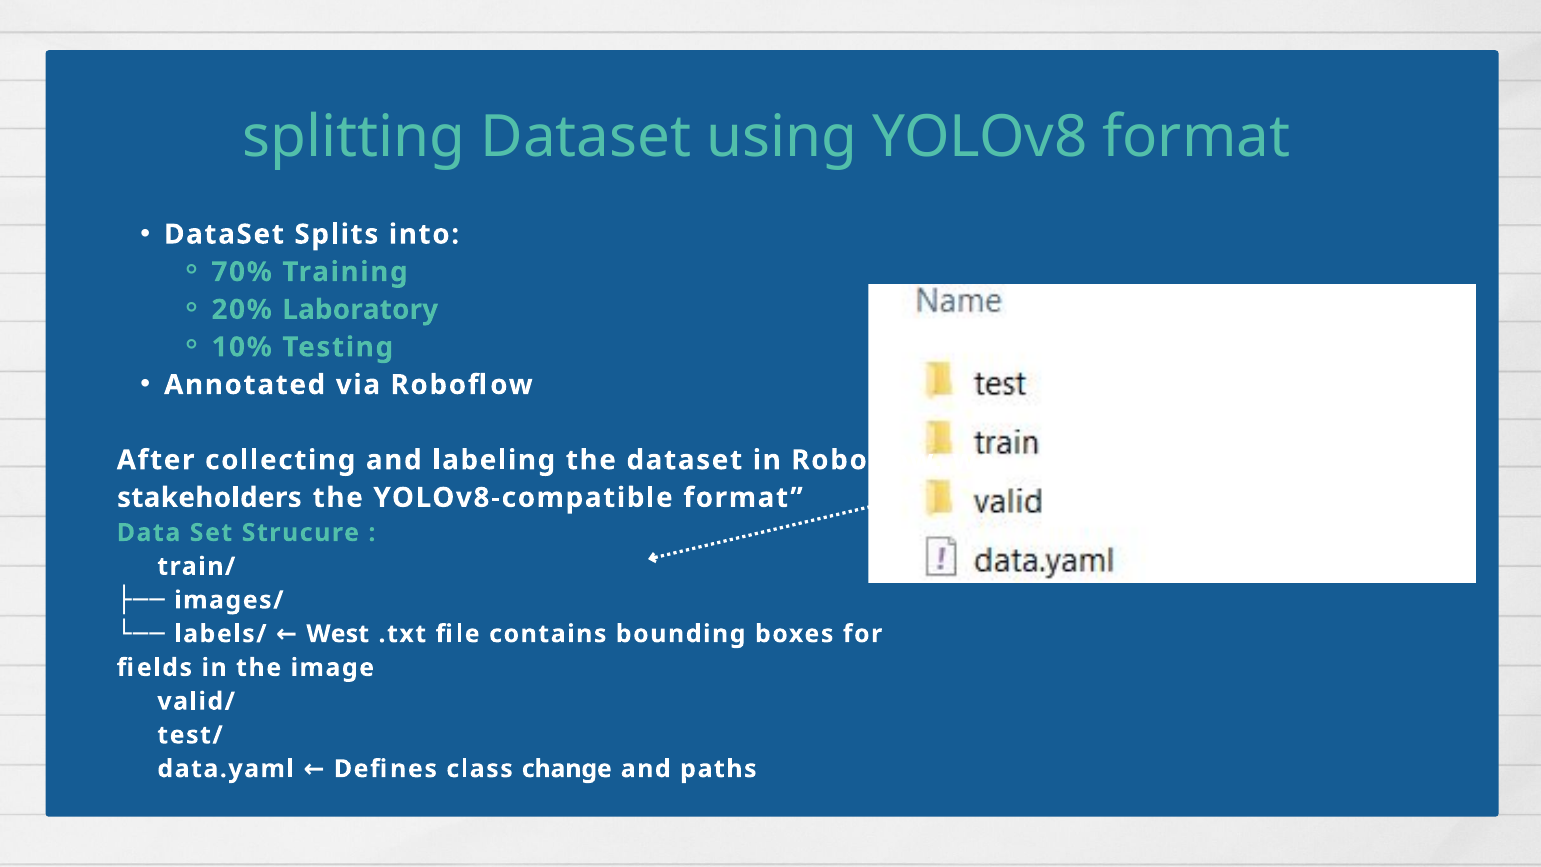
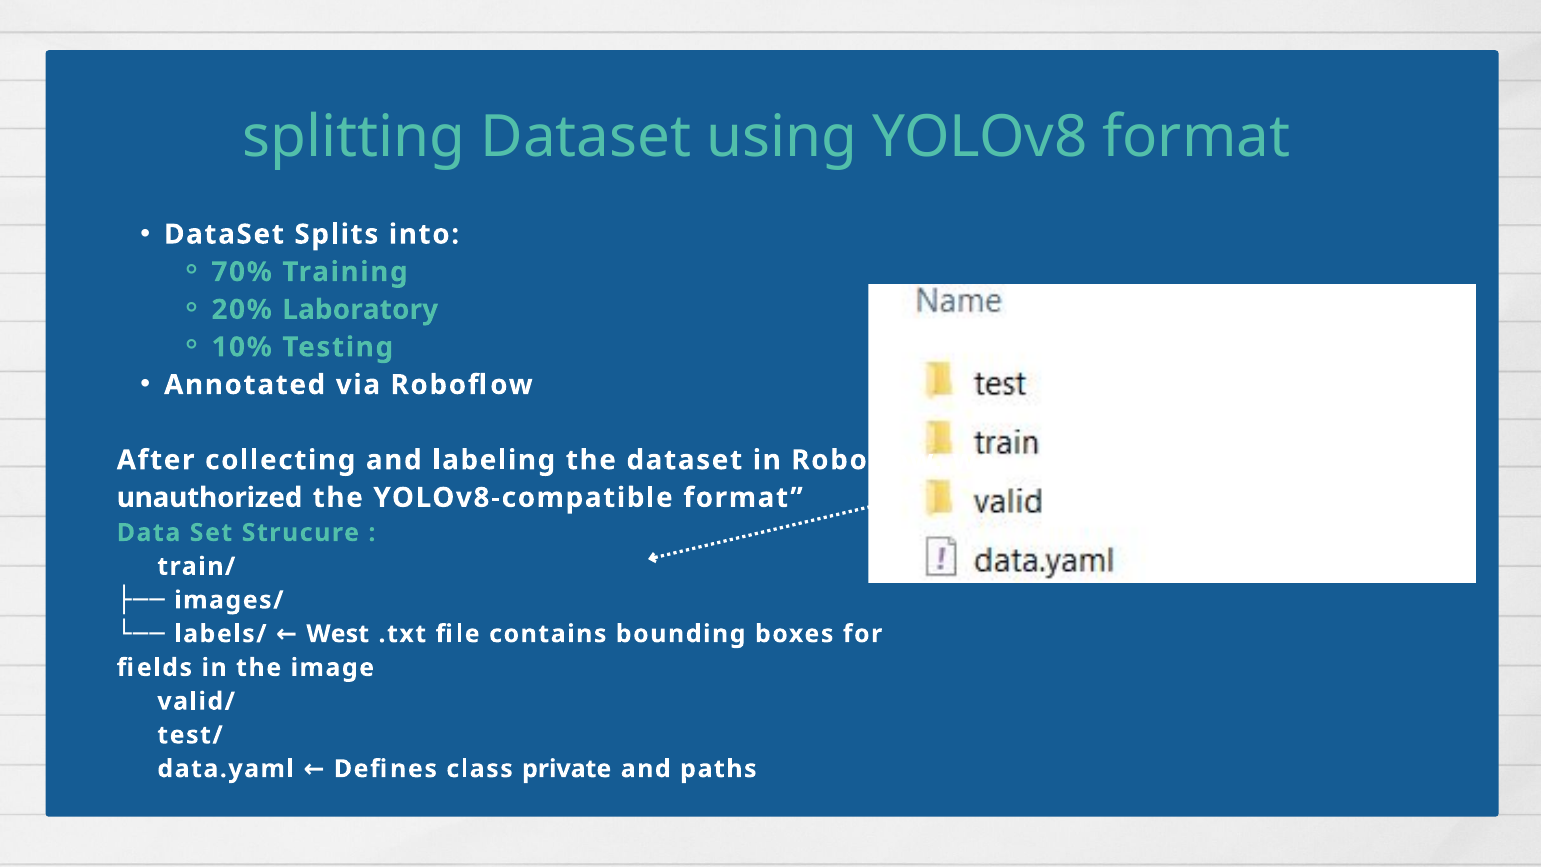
stakeholders: stakeholders -> unauthorized (210, 498)
change: change -> private (567, 769)
